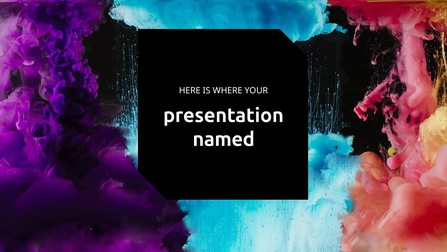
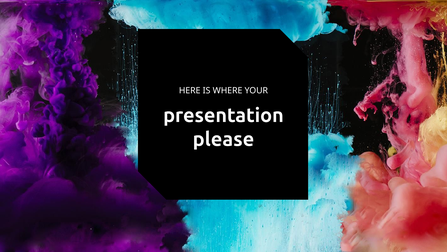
named: named -> please (223, 139)
